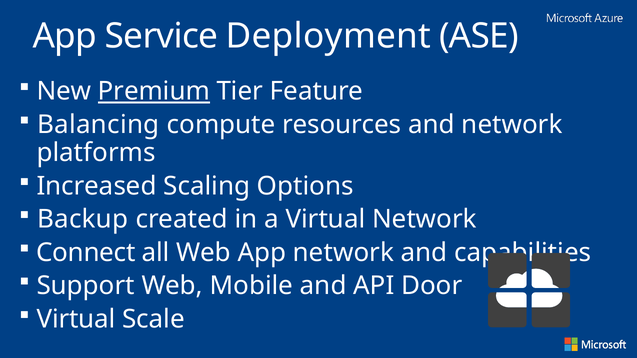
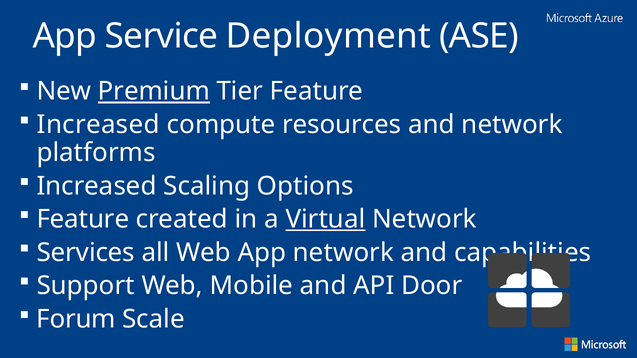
Balancing: Balancing -> Increased (98, 125)
Backup: Backup -> Feature (83, 219)
Virtual underline: none -> present (325, 219)
Connect: Connect -> Services (86, 253)
Virtual: Virtual -> Forum (76, 319)
